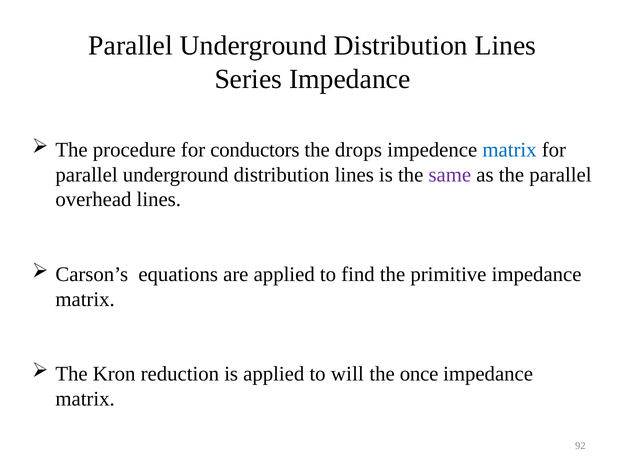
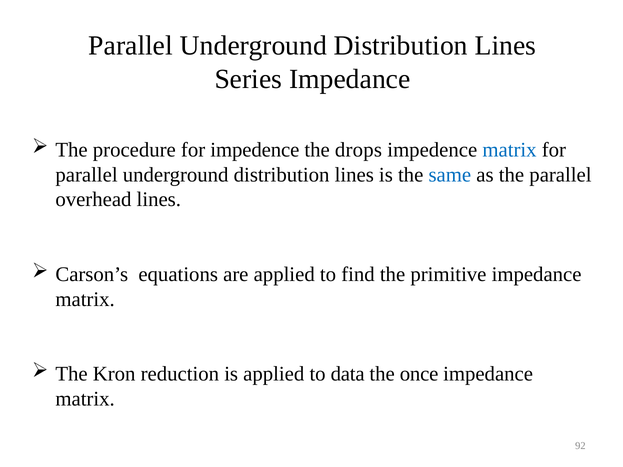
for conductors: conductors -> impedence (255, 150)
same colour: purple -> blue (450, 175)
will: will -> data (348, 374)
